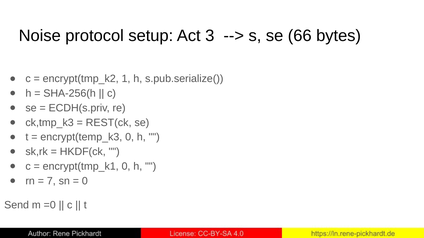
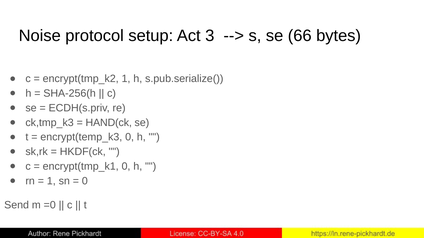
REST(ck: REST(ck -> HAND(ck (109, 123)
7: 7 -> 1 (51, 181)
